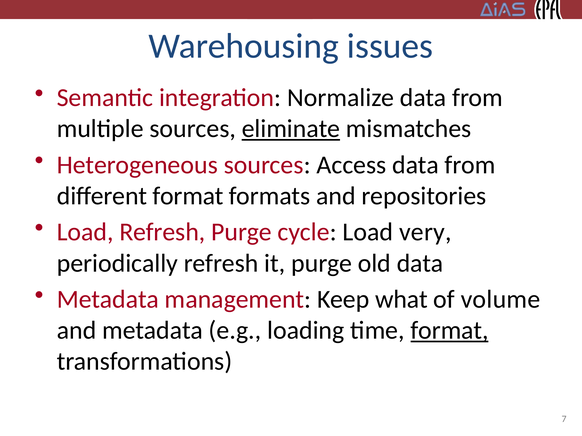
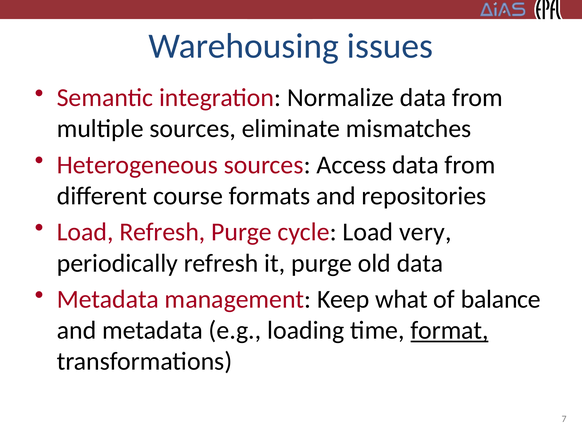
eliminate underline: present -> none (291, 129)
different format: format -> course (188, 196)
volume: volume -> balance (501, 300)
